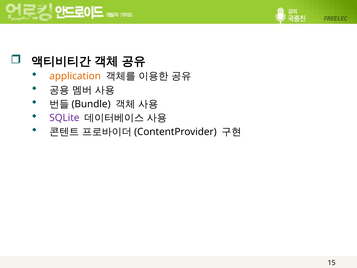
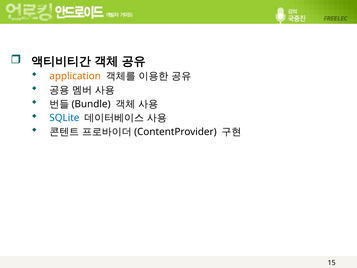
SQLite colour: purple -> blue (64, 118)
